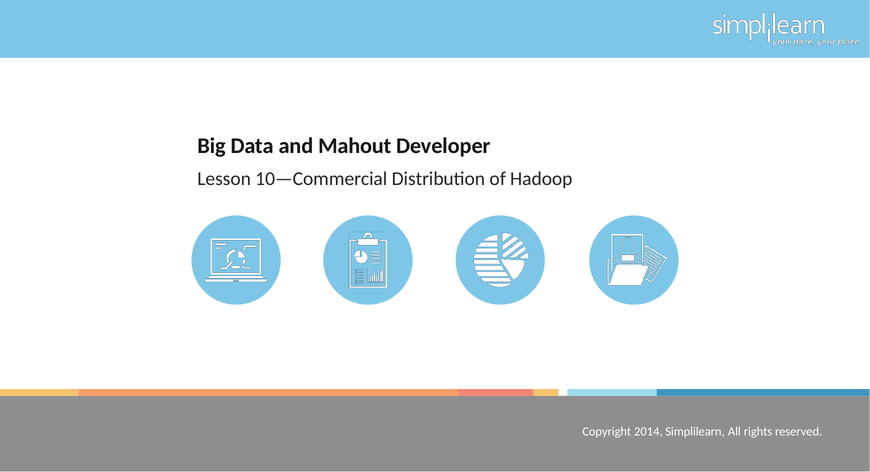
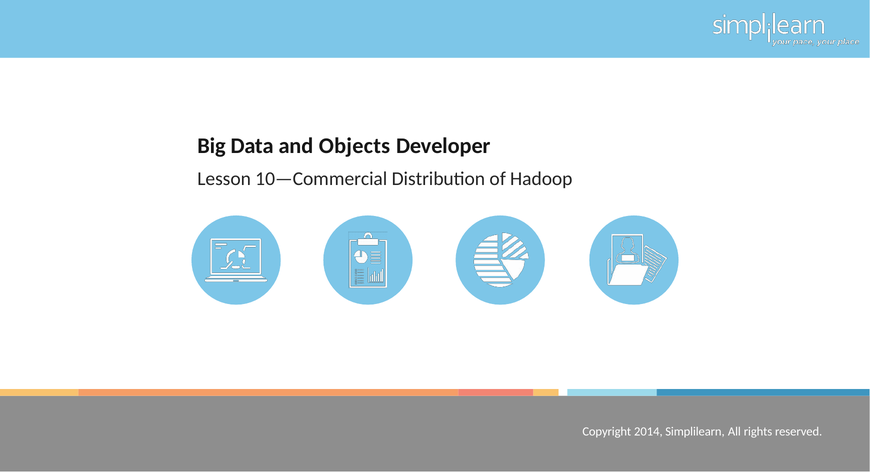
Mahout: Mahout -> Objects (355, 146)
